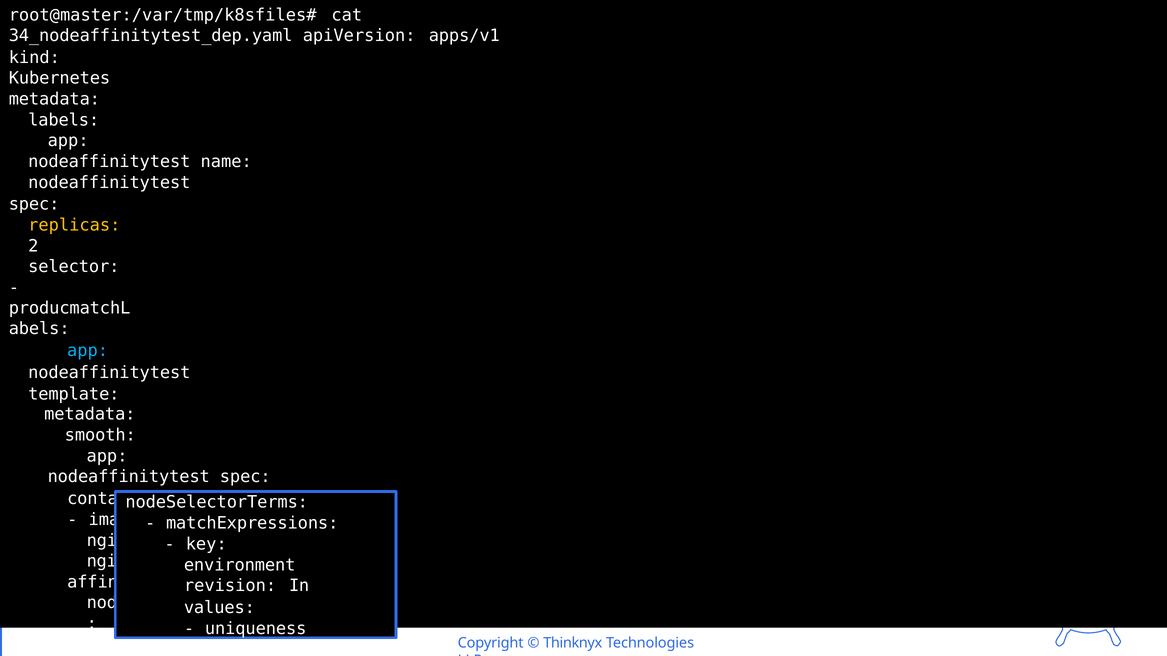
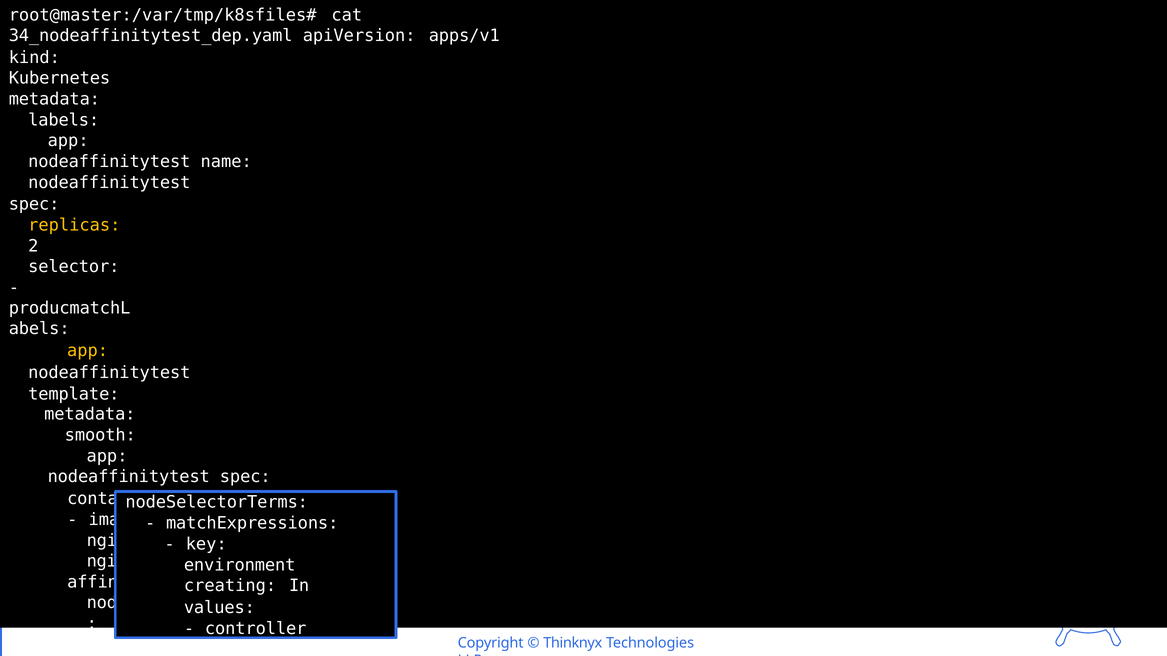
app colour: light blue -> yellow (88, 351)
revision: revision -> creating (230, 586)
uniqueness: uniqueness -> controller (256, 629)
